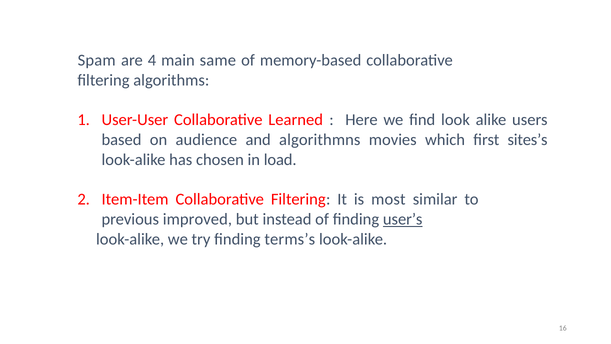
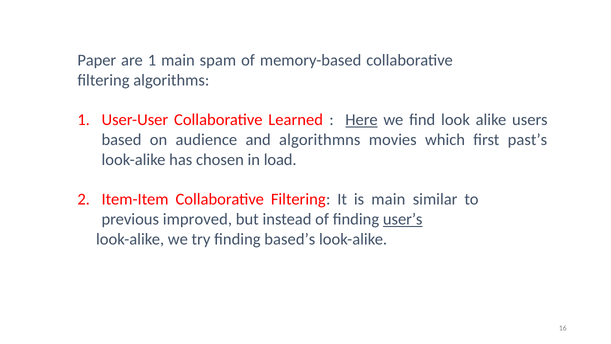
Spam: Spam -> Paper (97, 60)
are 4: 4 -> 1 (152, 60)
same: same -> spam (218, 60)
Here underline: none -> present (362, 120)
sites’s: sites’s -> past’s (527, 140)
is most: most -> main (388, 199)
terms’s: terms’s -> based’s (290, 239)
